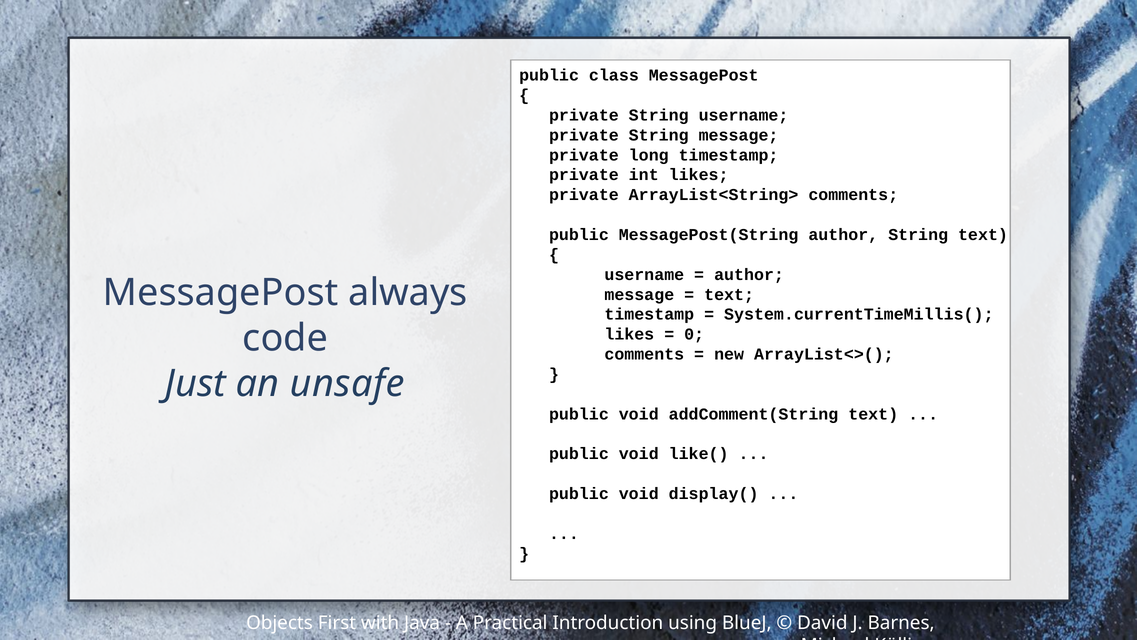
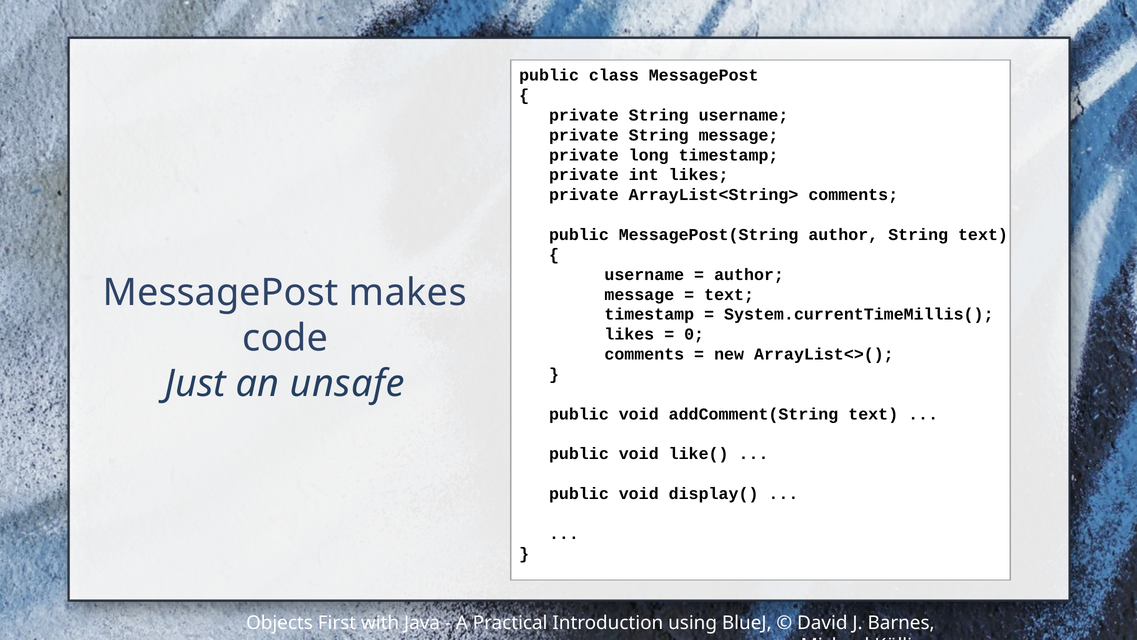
always: always -> makes (408, 292)
